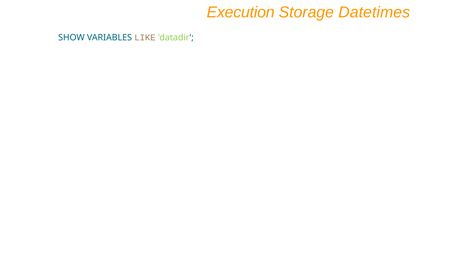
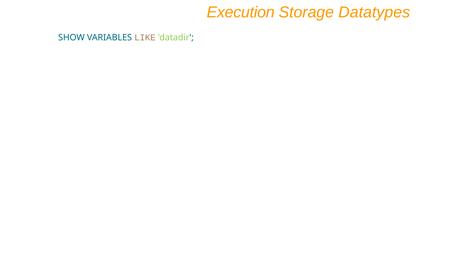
Datetimes: Datetimes -> Datatypes (374, 12)
